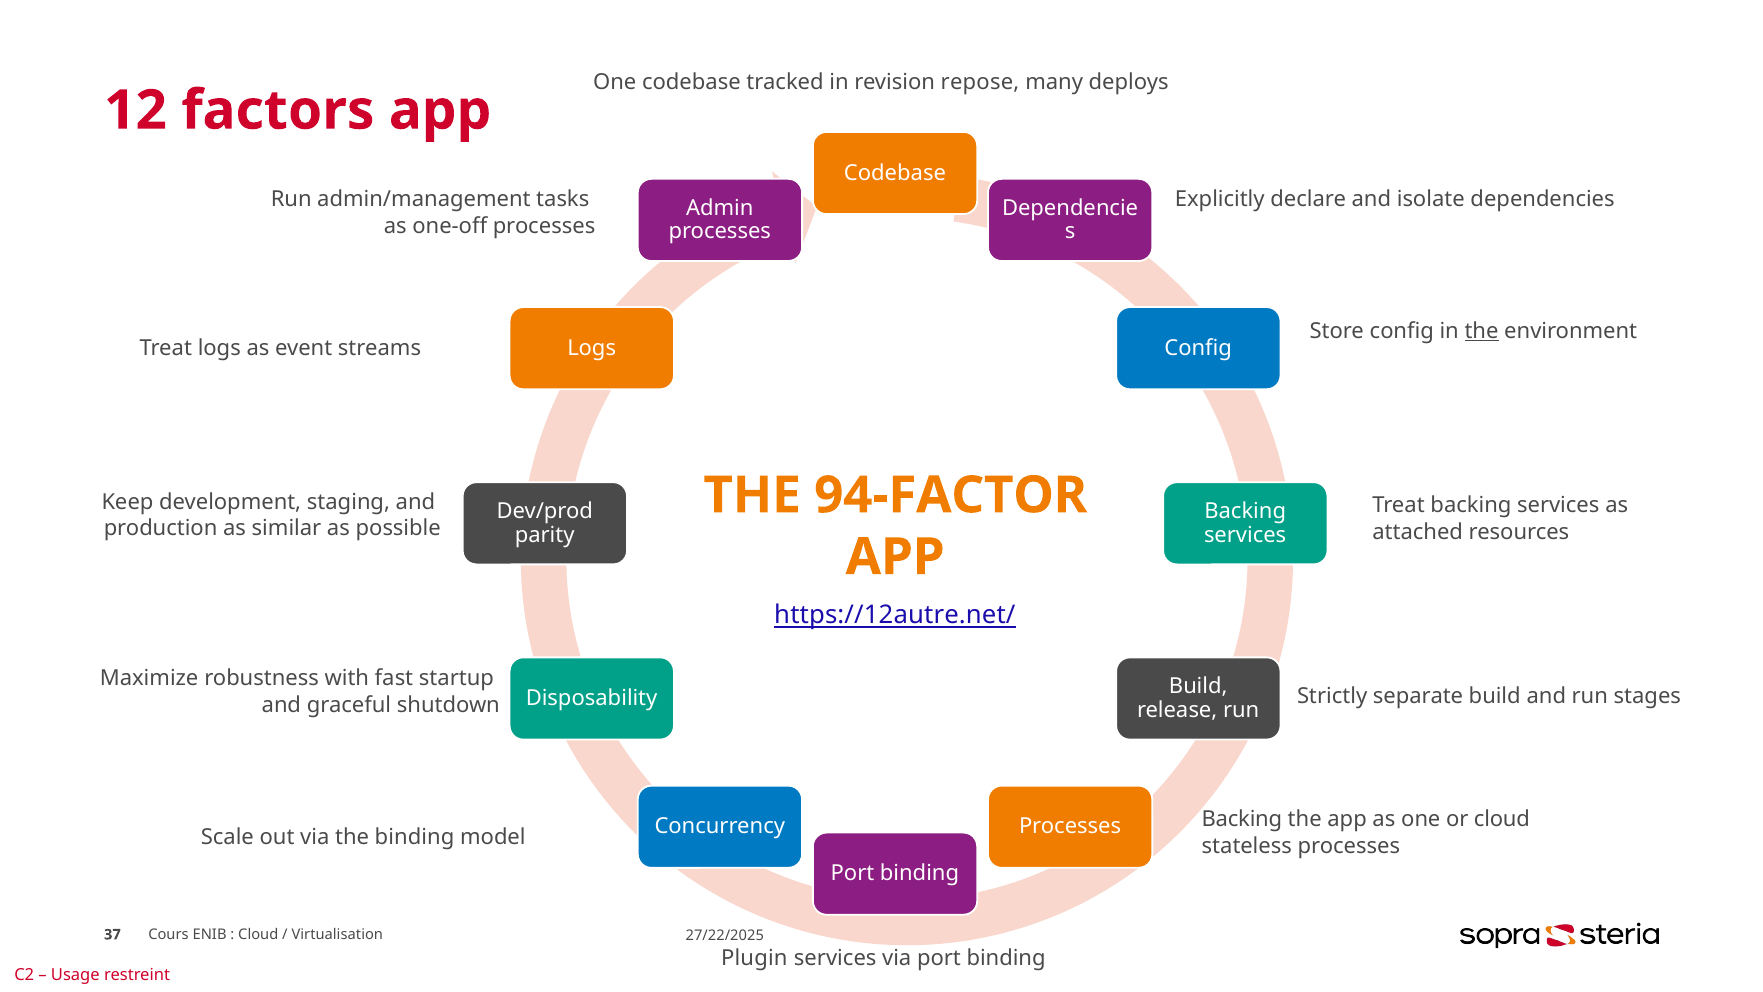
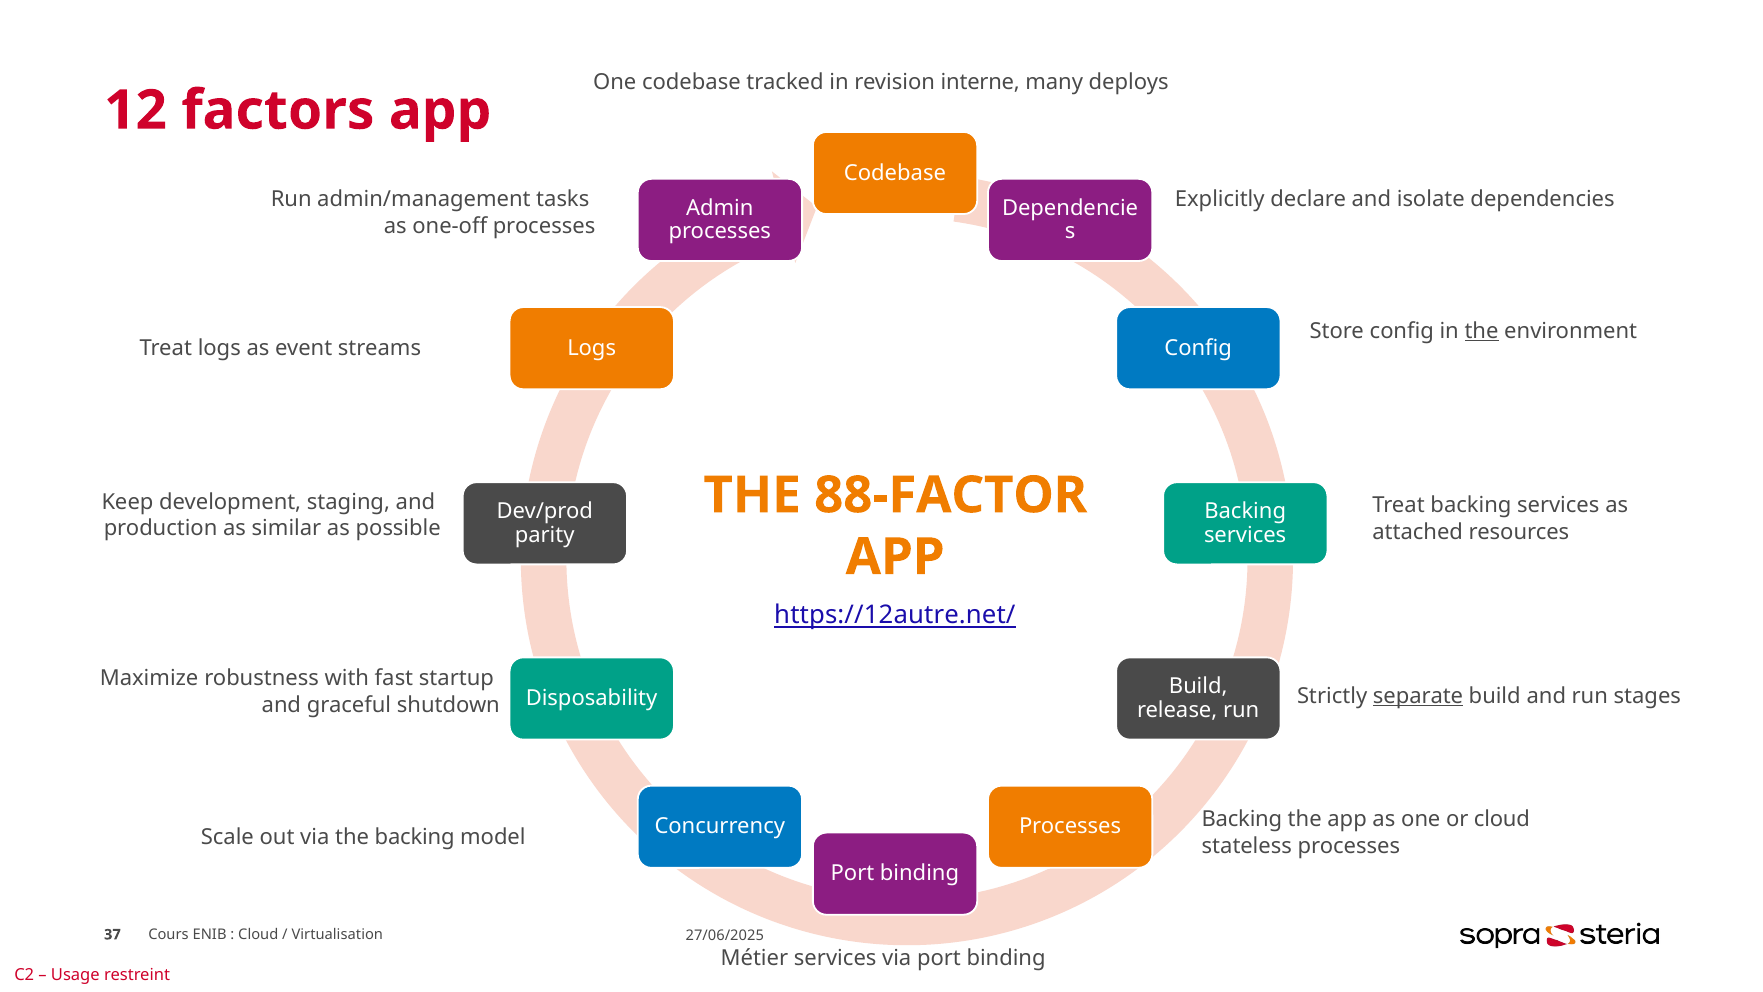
repose: repose -> interne (980, 82)
94-FACTOR: 94-FACTOR -> 88-FACTOR (951, 495)
separate underline: none -> present (1418, 696)
the binding: binding -> backing (415, 837)
27/22/2025: 27/22/2025 -> 27/06/2025 (725, 936)
Plugin: Plugin -> Métier (754, 958)
